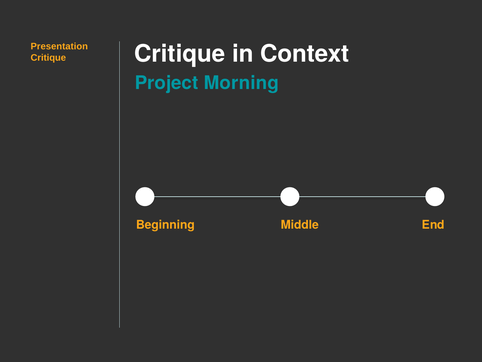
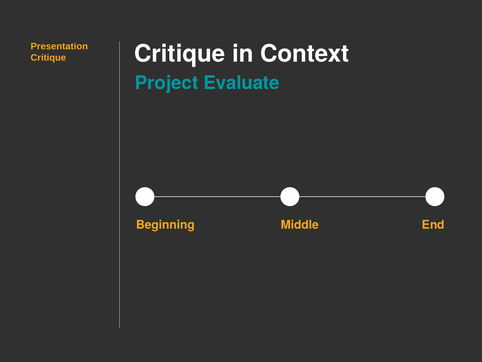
Morning: Morning -> Evaluate (241, 83)
